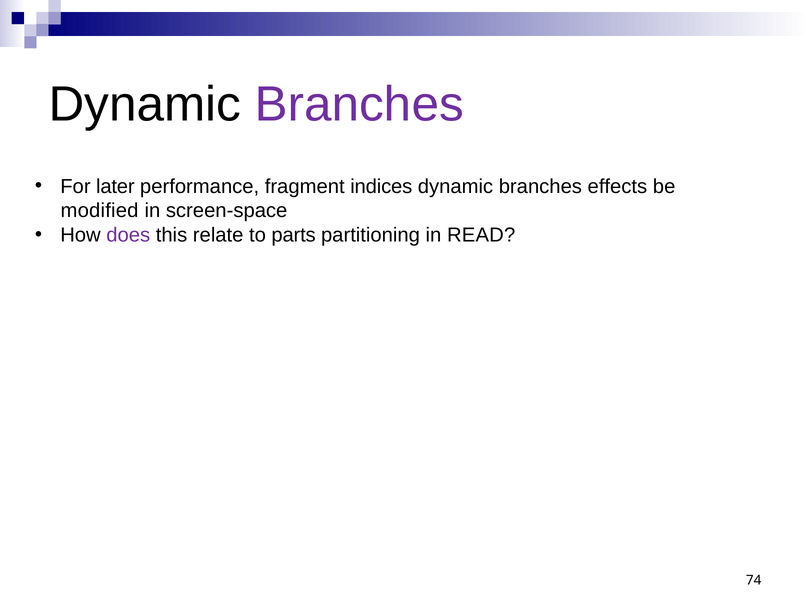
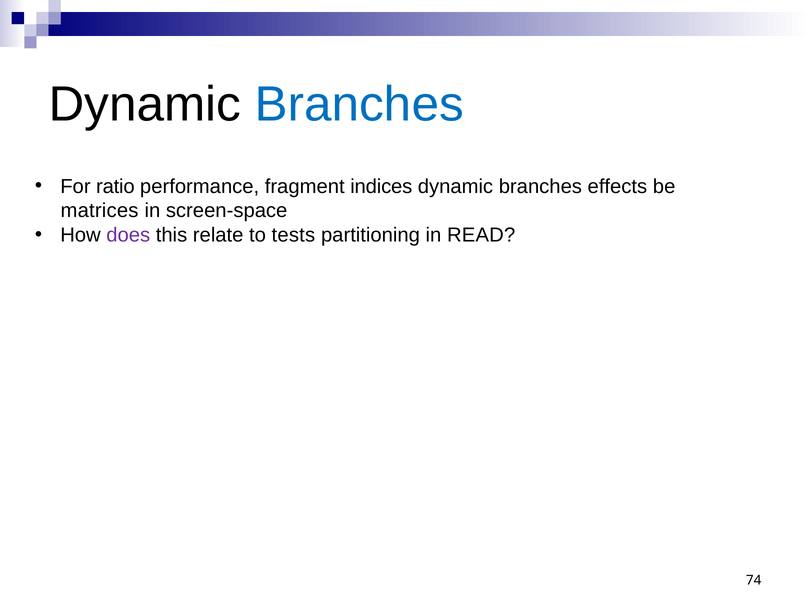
Branches colour: purple -> blue (359, 105)
later: later -> ratio (115, 187)
modified: modified -> matrices (100, 211)
parts: parts -> tests (293, 235)
